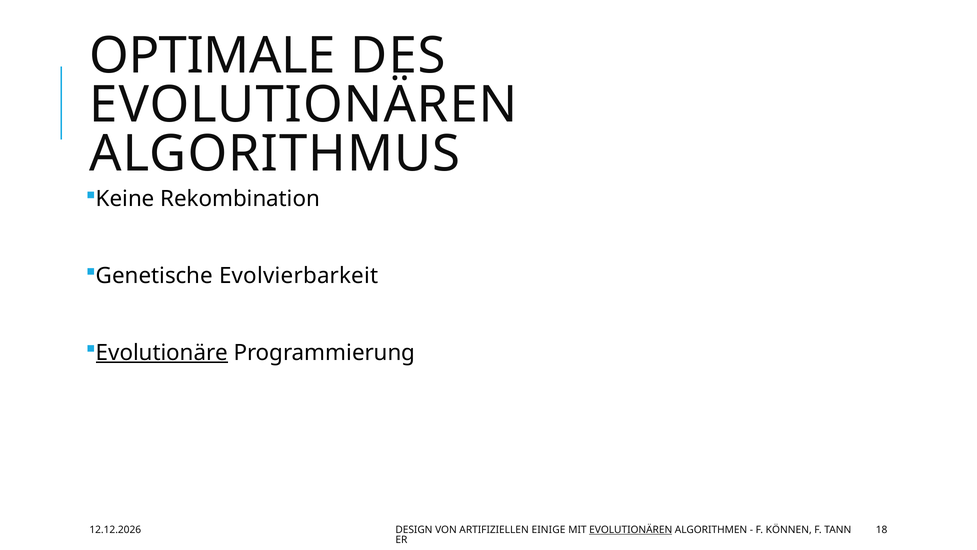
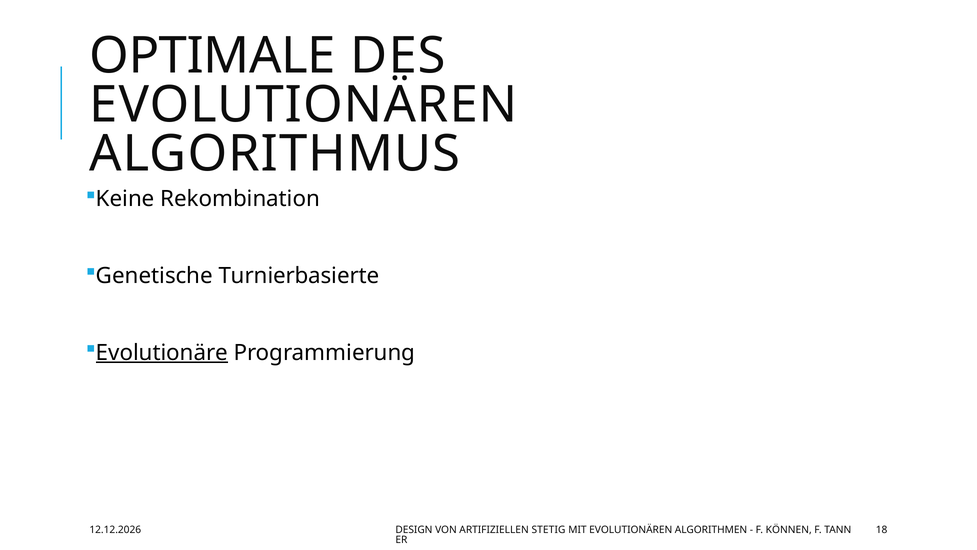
Evolvierbarkeit: Evolvierbarkeit -> Turnierbasierte (299, 276)
EINIGE: EINIGE -> STETIG (548, 529)
EVOLUTIONÄREN underline: present -> none (631, 529)
